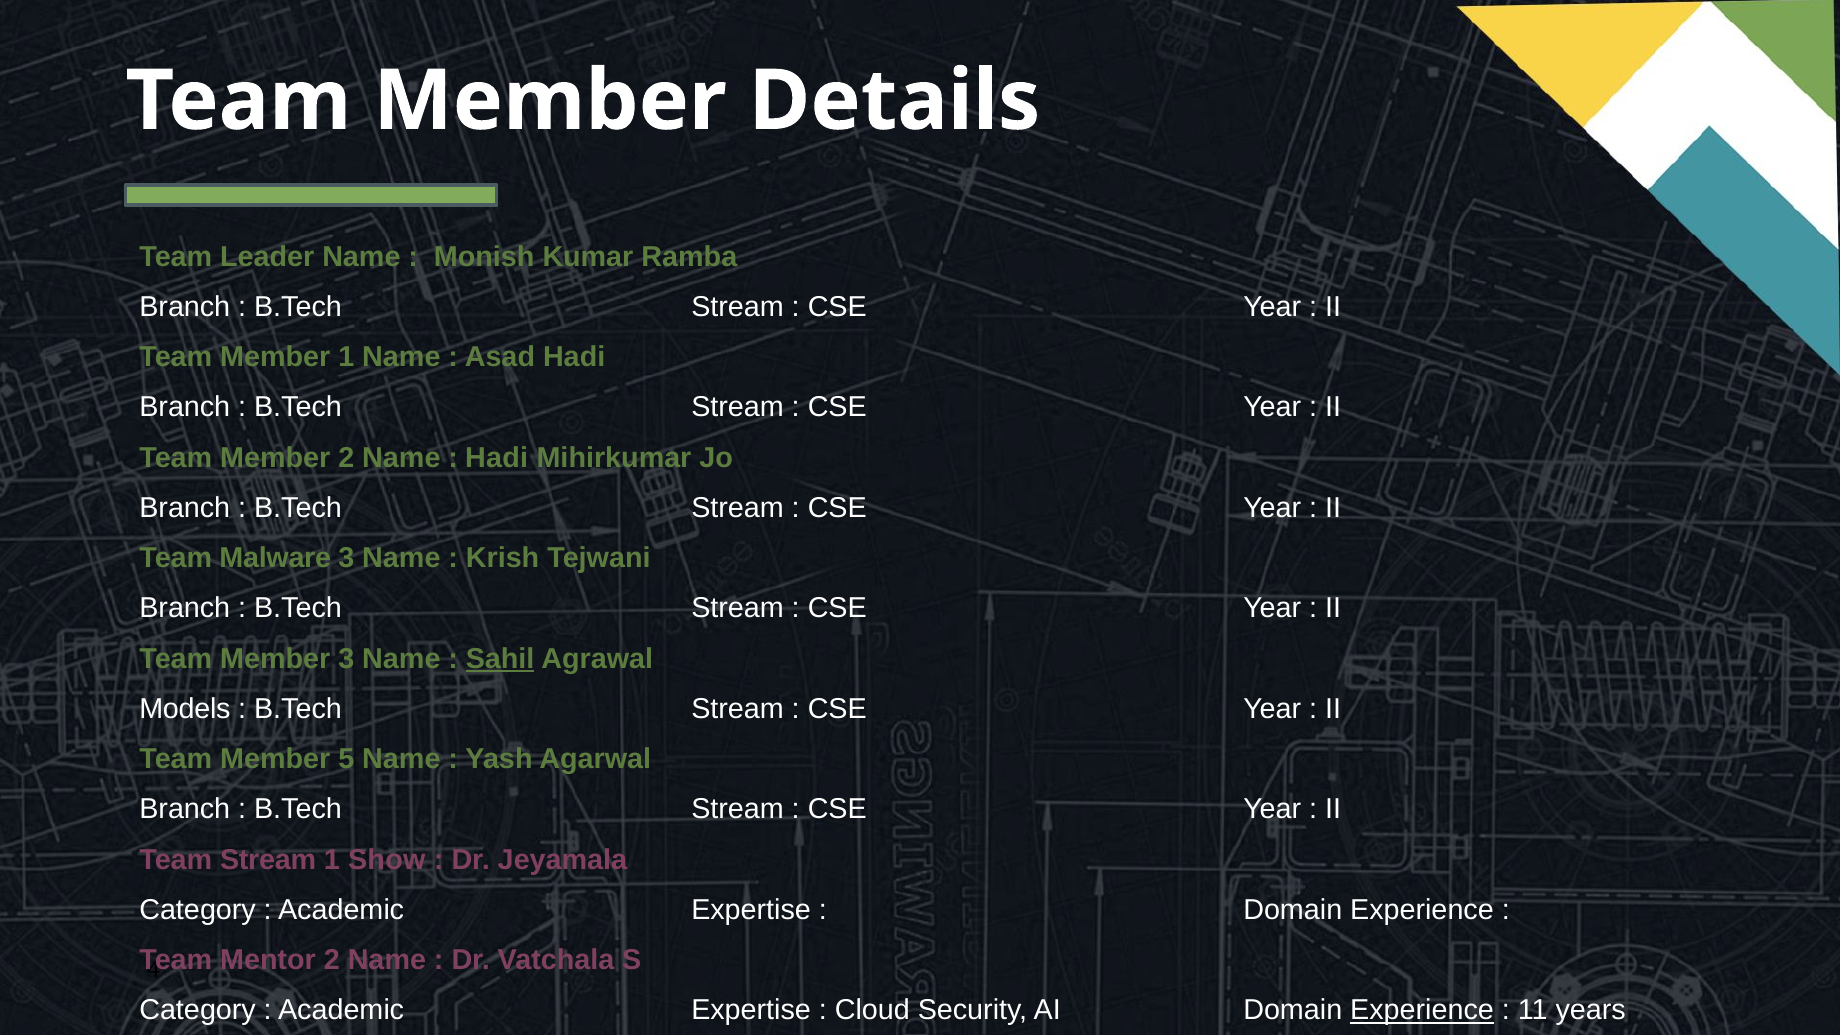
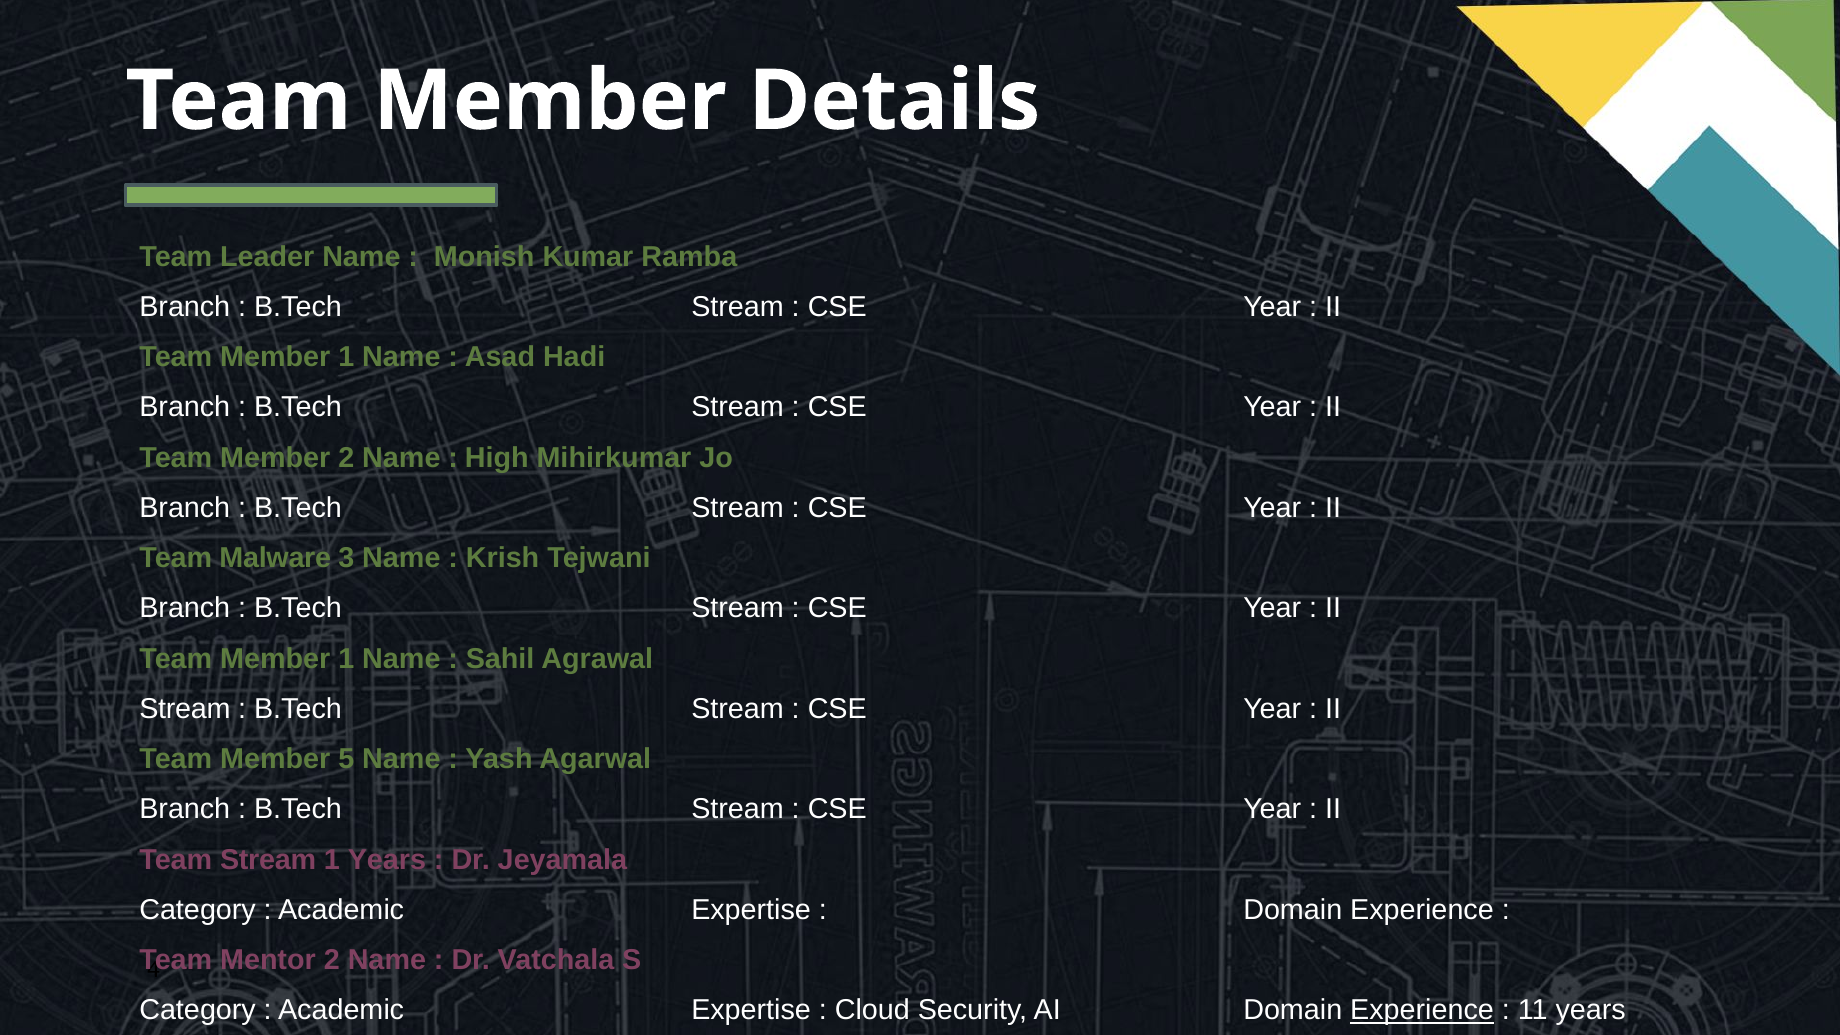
Hadi: Hadi -> High (497, 458)
3: 3 -> 1 (346, 659)
Sahil underline: present -> none (500, 659)
Models: Models -> Stream (185, 709)
1 Show: Show -> Years (387, 860)
